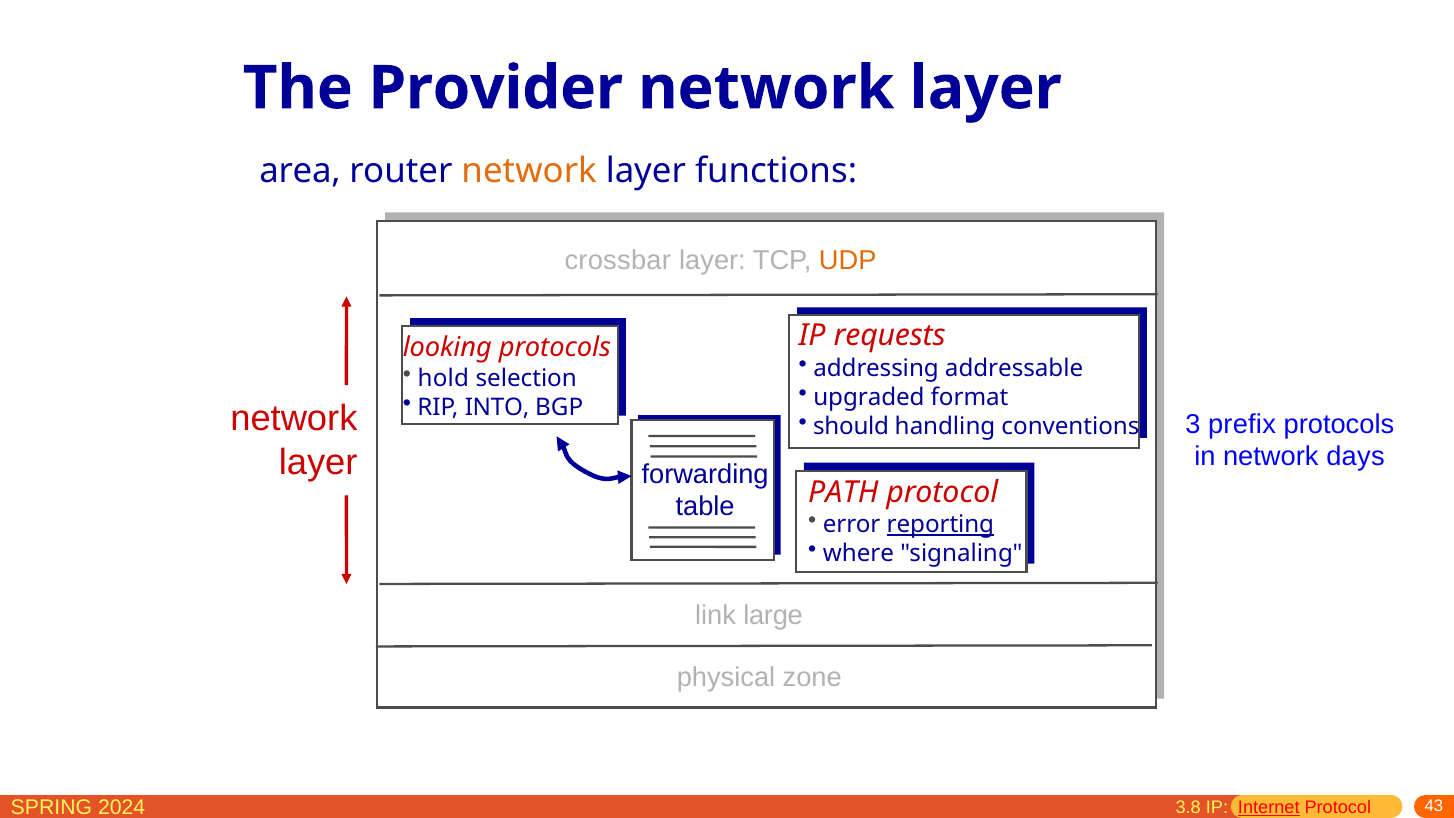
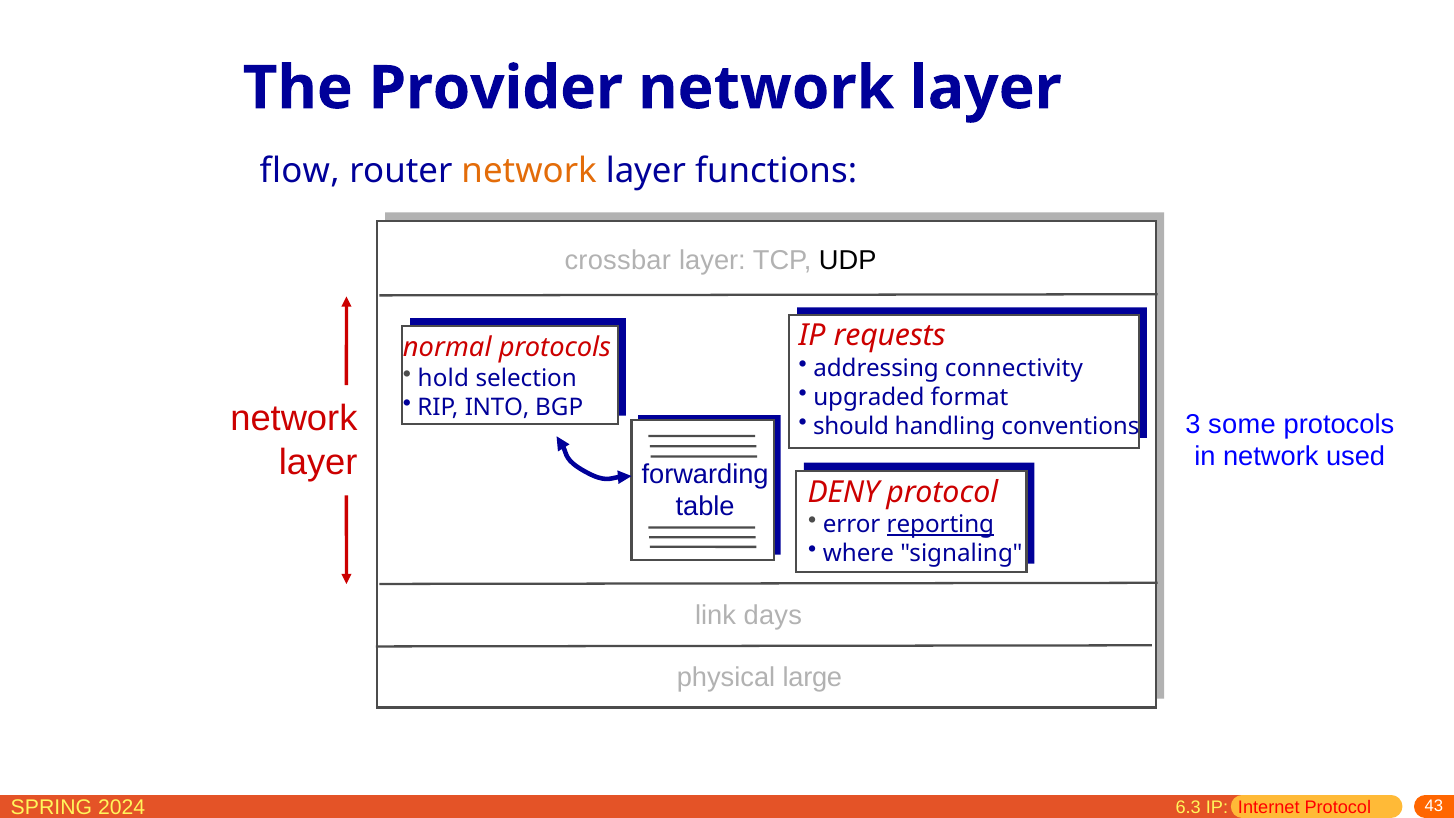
area: area -> flow (300, 171)
UDP colour: orange -> black (848, 261)
looking: looking -> normal (447, 347)
addressable: addressable -> connectivity (1014, 368)
prefix: prefix -> some (1242, 424)
days: days -> used (1356, 457)
PATH: PATH -> DENY (843, 492)
large: large -> days (773, 615)
zone: zone -> large (812, 678)
3.8: 3.8 -> 6.3 (1188, 808)
Internet underline: present -> none (1269, 808)
